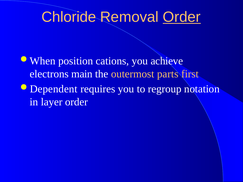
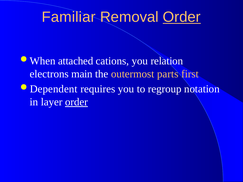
Chloride: Chloride -> Familiar (69, 17)
position: position -> attached (76, 61)
achieve: achieve -> relation (167, 61)
order underline: none -> present (76, 102)
